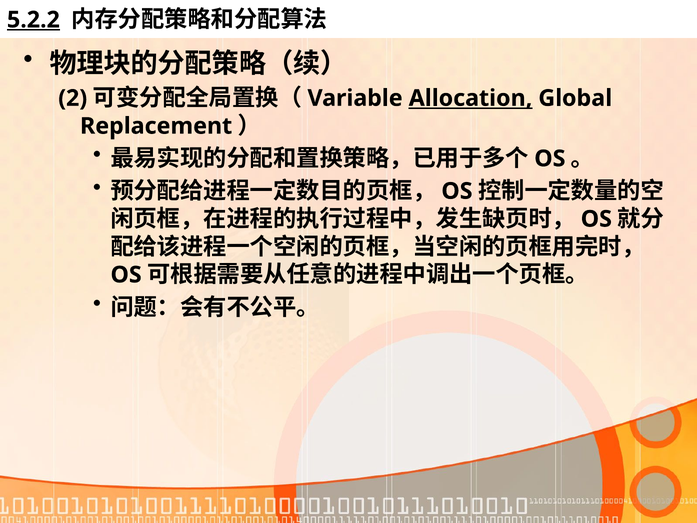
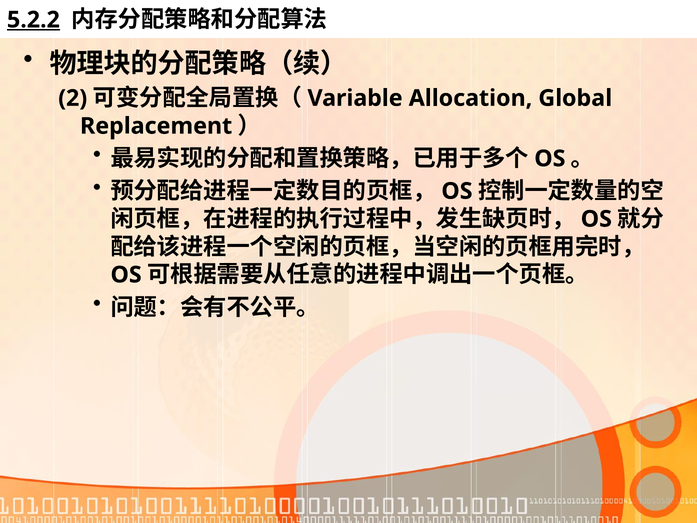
Allocation underline: present -> none (471, 98)
